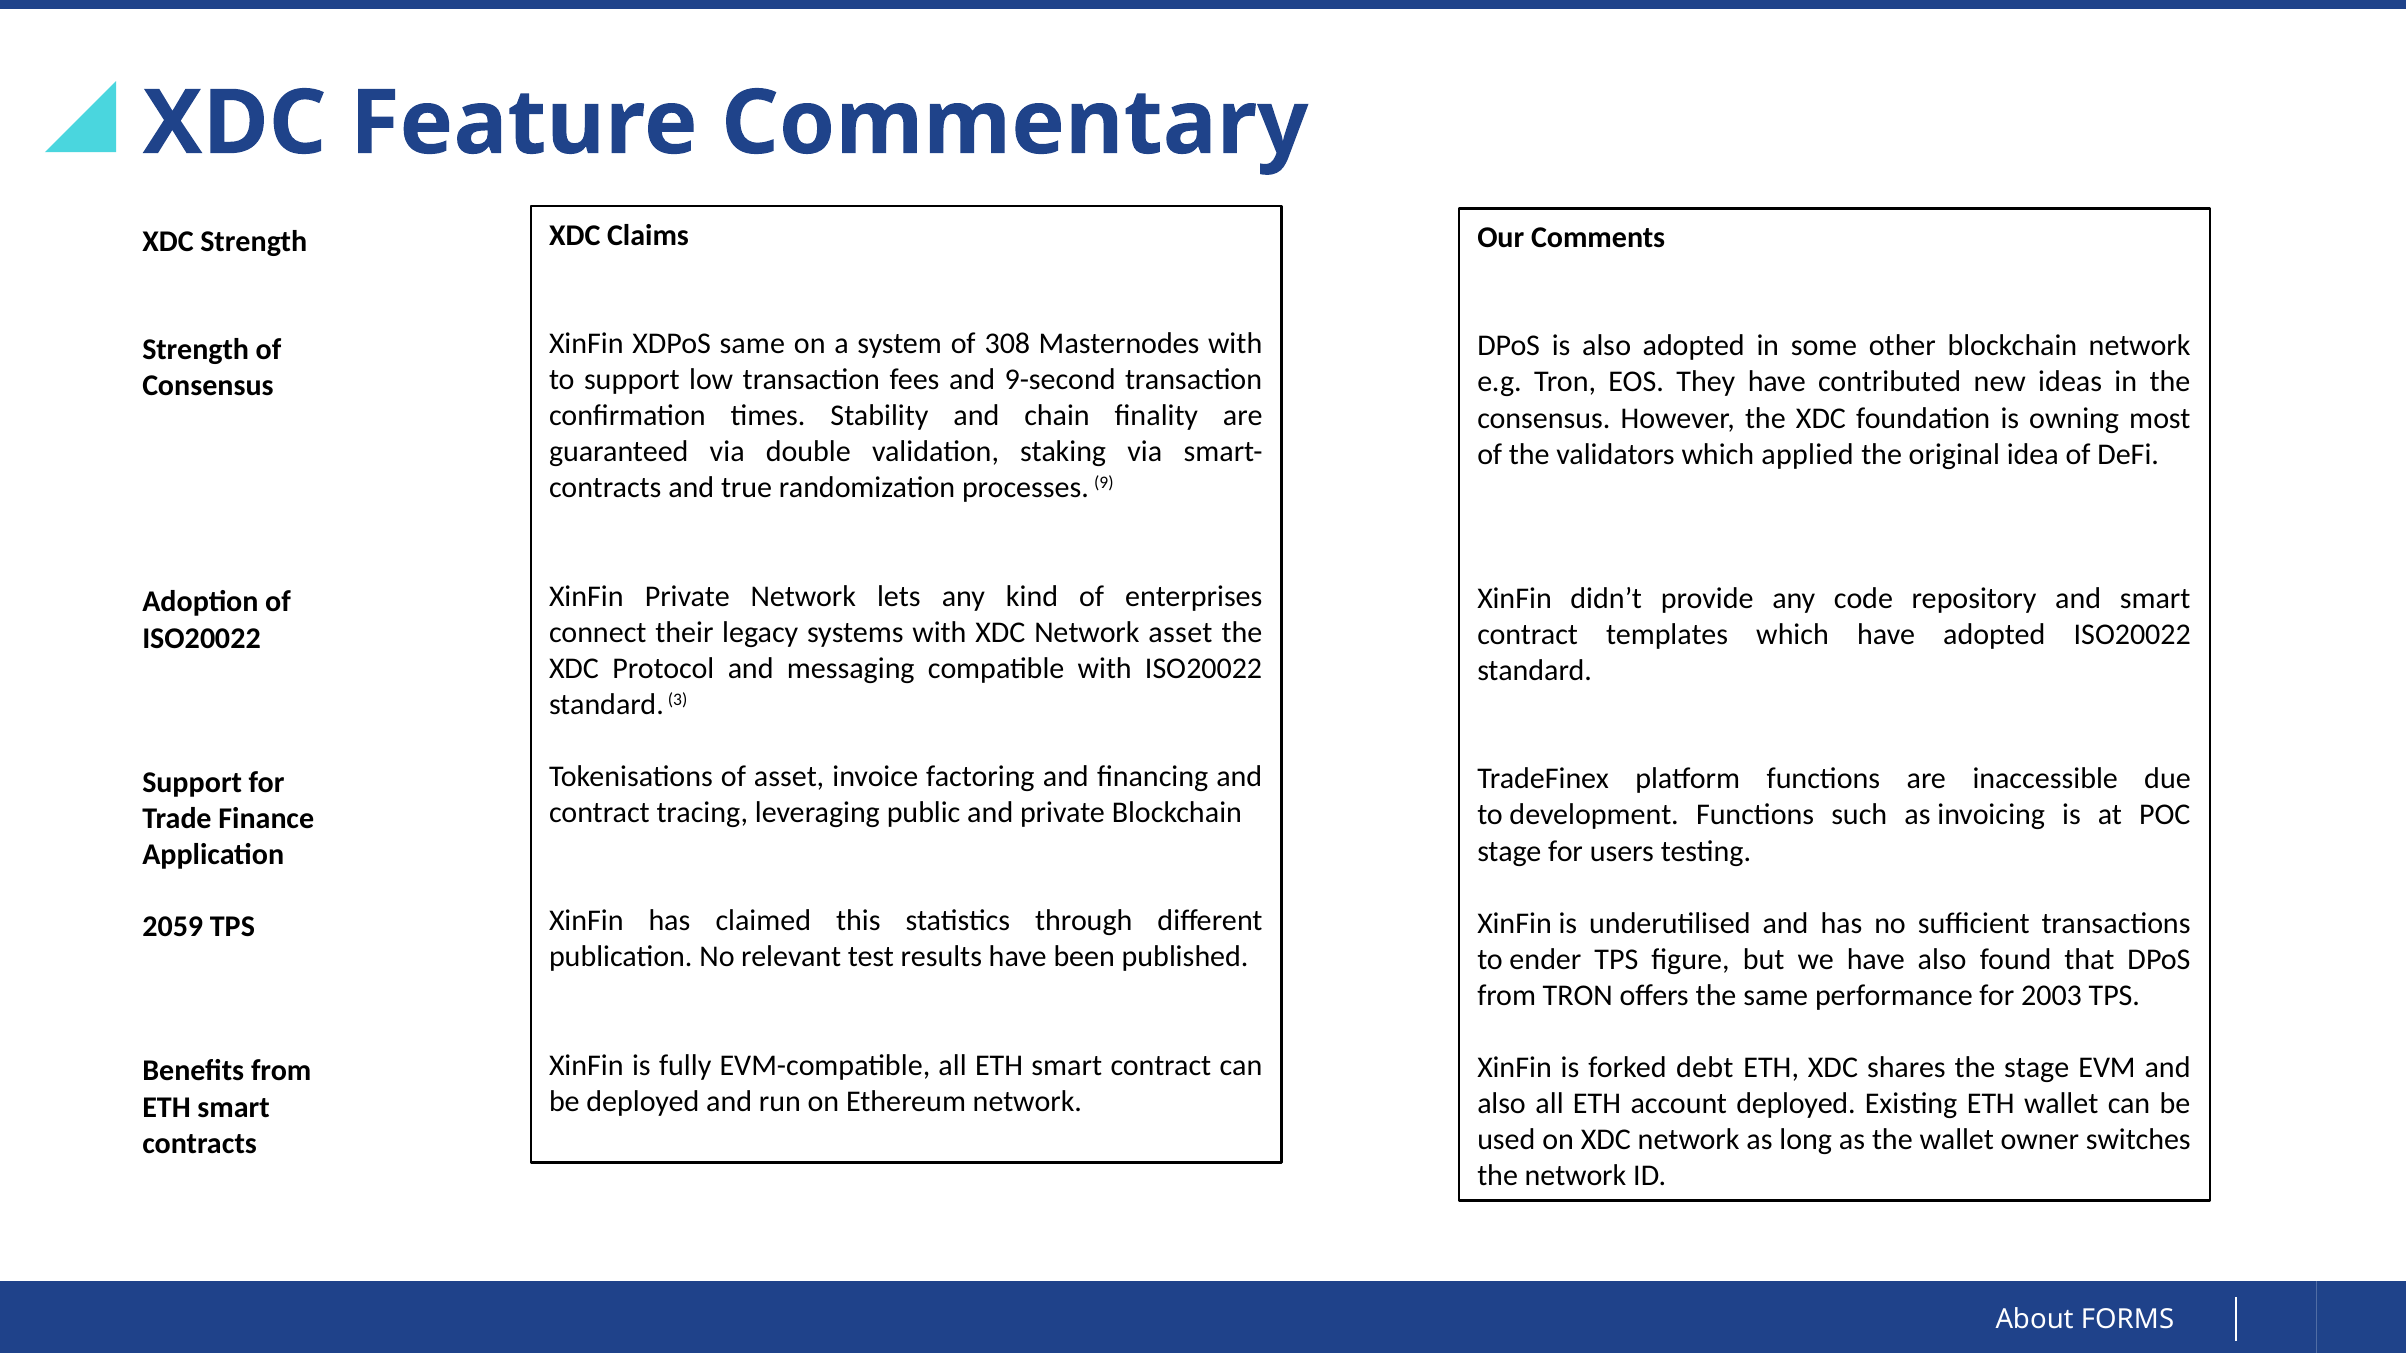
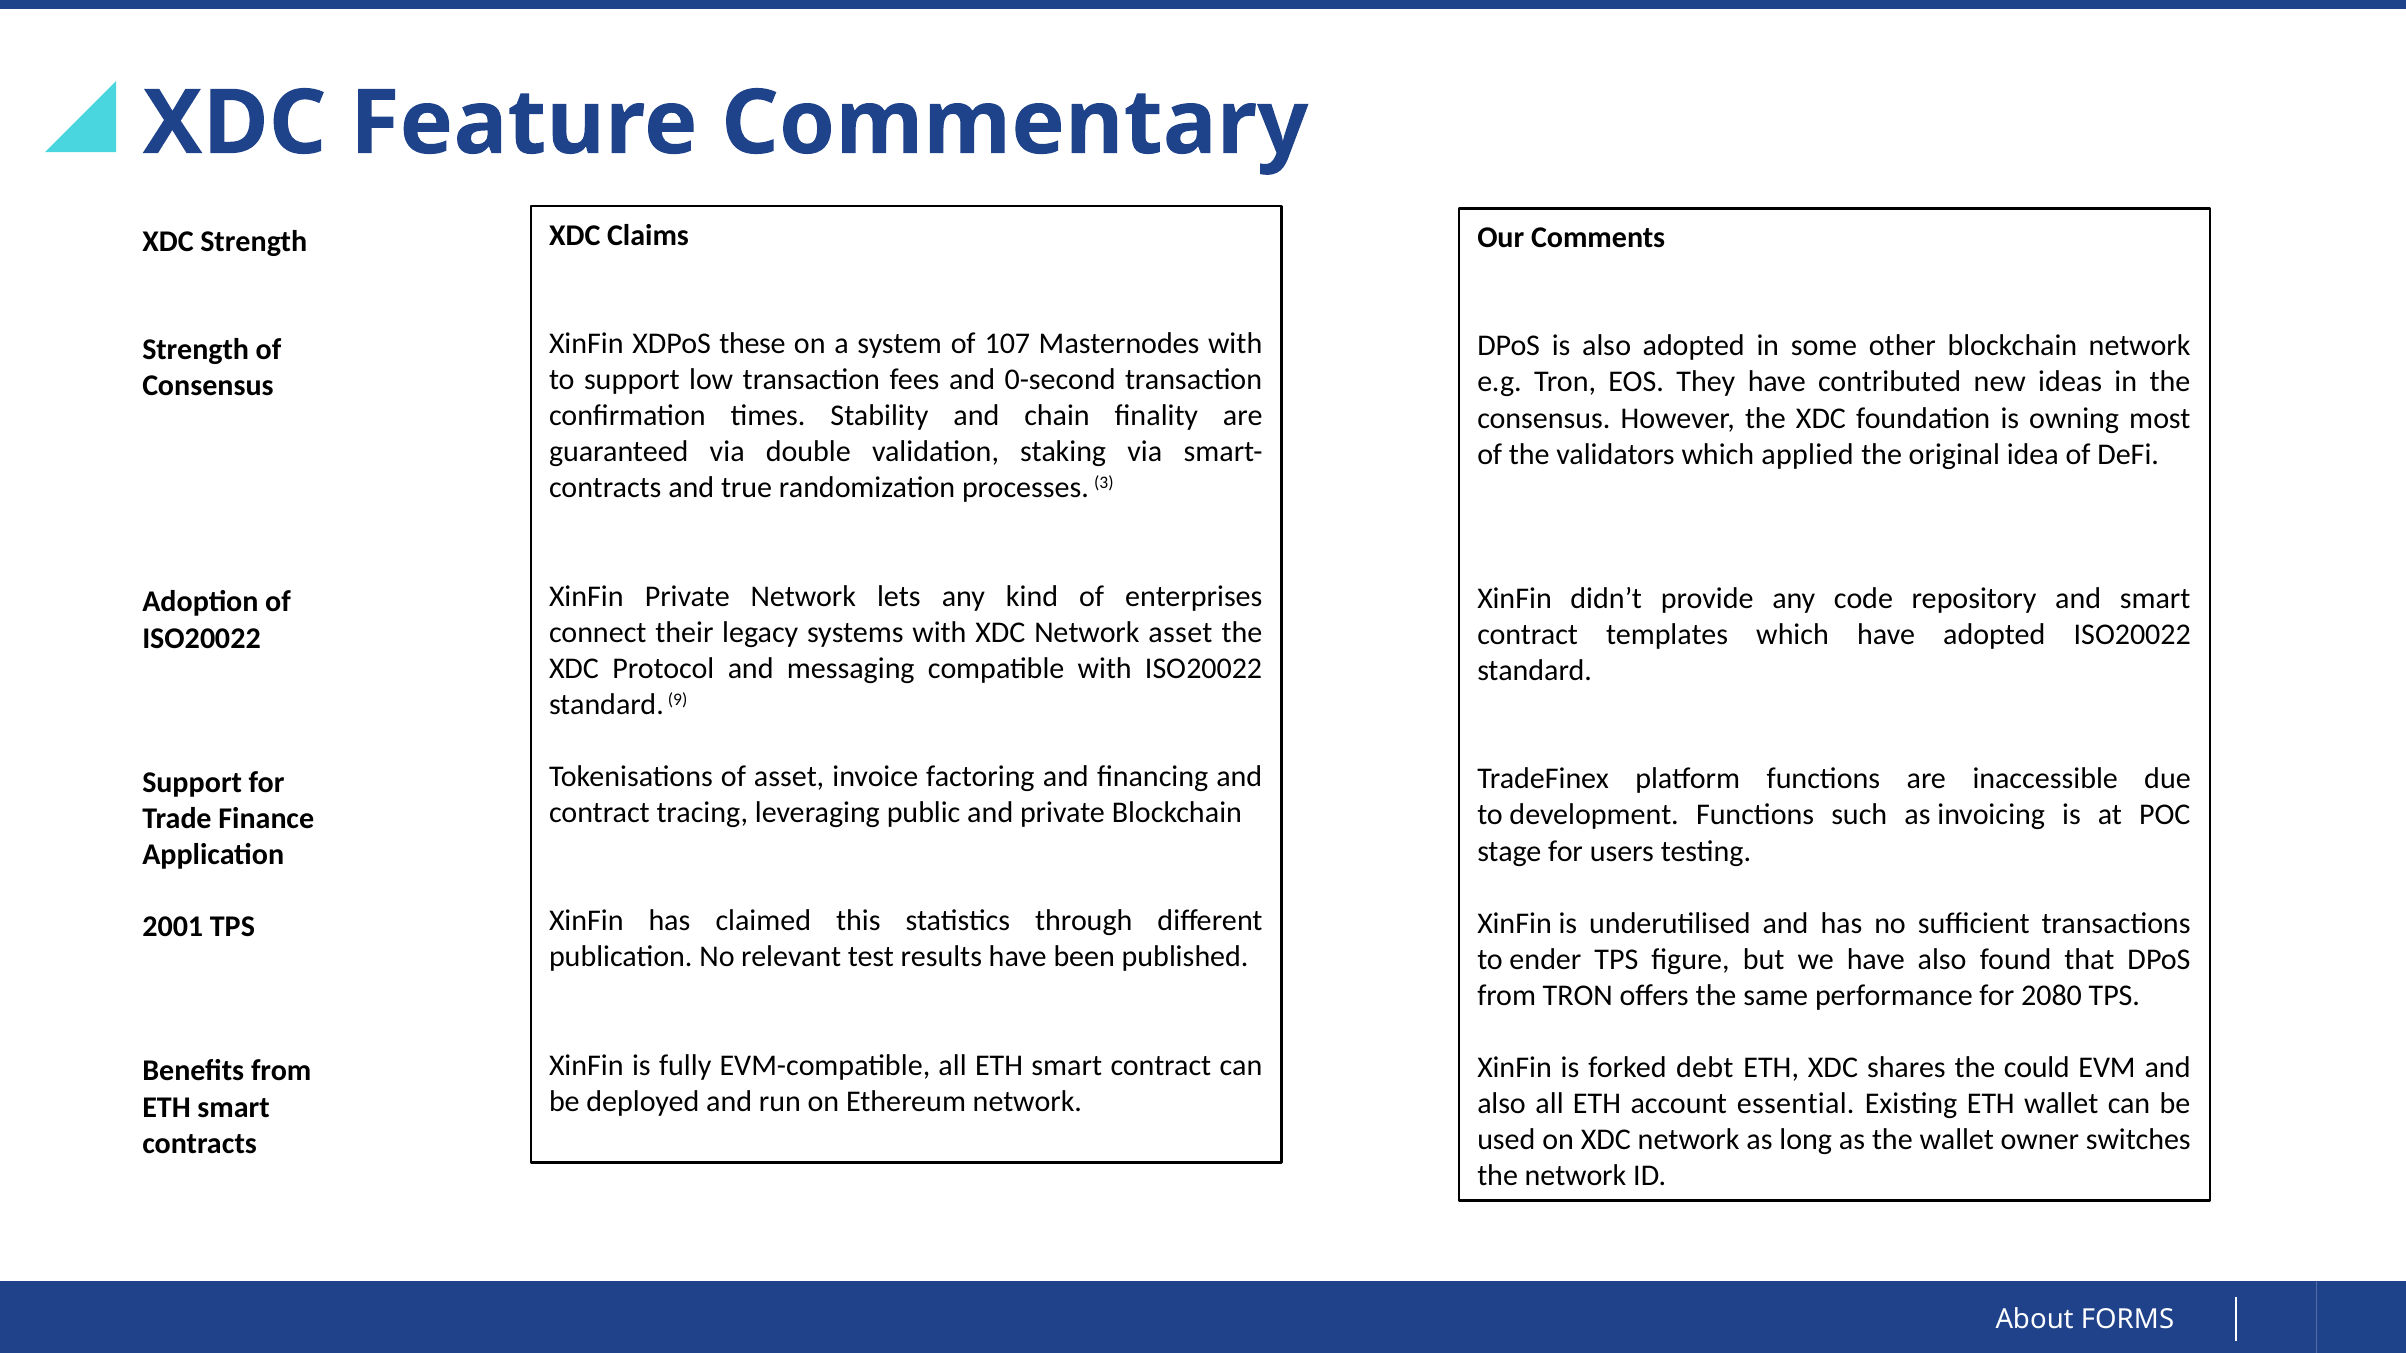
XDPoS same: same -> these (752, 344)
308: 308 -> 107 (1007, 344)
9-second: 9-second -> 0-second (1060, 380)
9: 9 -> 3 (1104, 483)
3: 3 -> 9 (678, 700)
2059: 2059 -> 2001 (173, 927)
2003: 2003 -> 2080 (2052, 996)
the stage: stage -> could (2037, 1068)
account deployed: deployed -> essential (1796, 1104)
